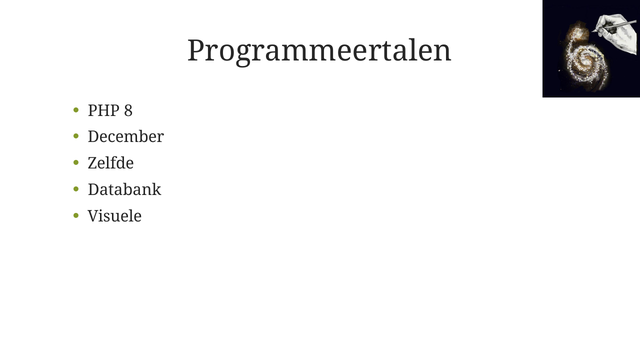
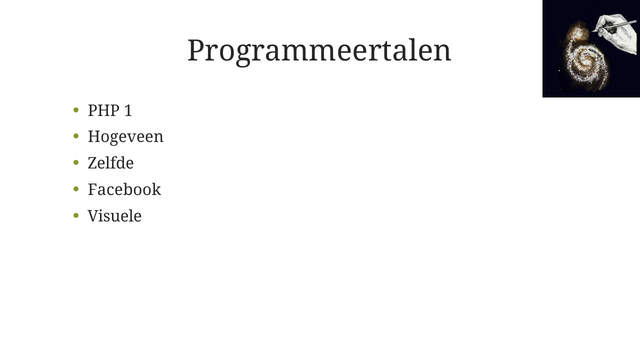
8: 8 -> 1 (128, 111)
December: December -> Hogeveen (126, 137)
Databank: Databank -> Facebook (124, 190)
